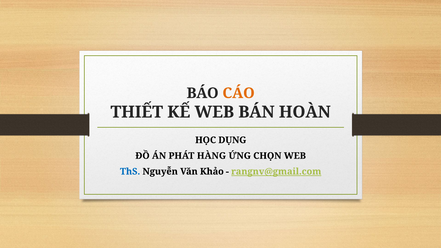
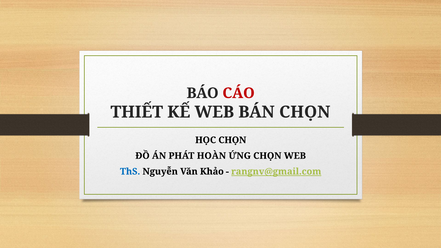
CÁO colour: orange -> red (239, 93)
BÁN HOÀN: HOÀN -> CHỌN (305, 112)
HỌC DỤNG: DỤNG -> CHỌN (232, 140)
HÀNG: HÀNG -> HOÀN (211, 156)
